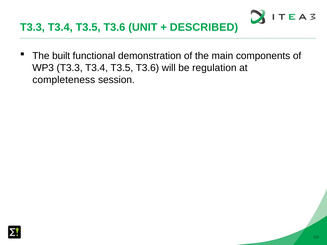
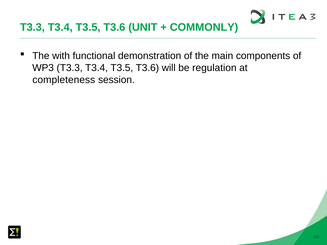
DESCRIBED: DESCRIBED -> COMMONLY (204, 27)
built: built -> with (61, 56)
